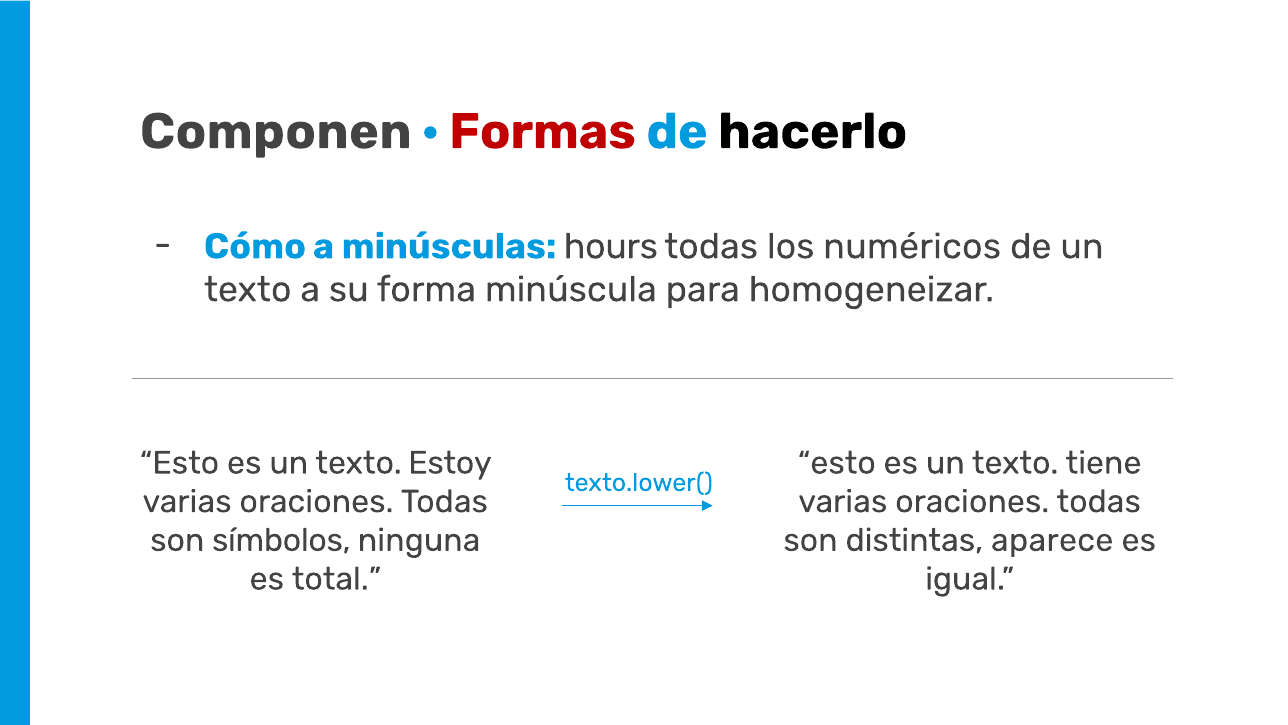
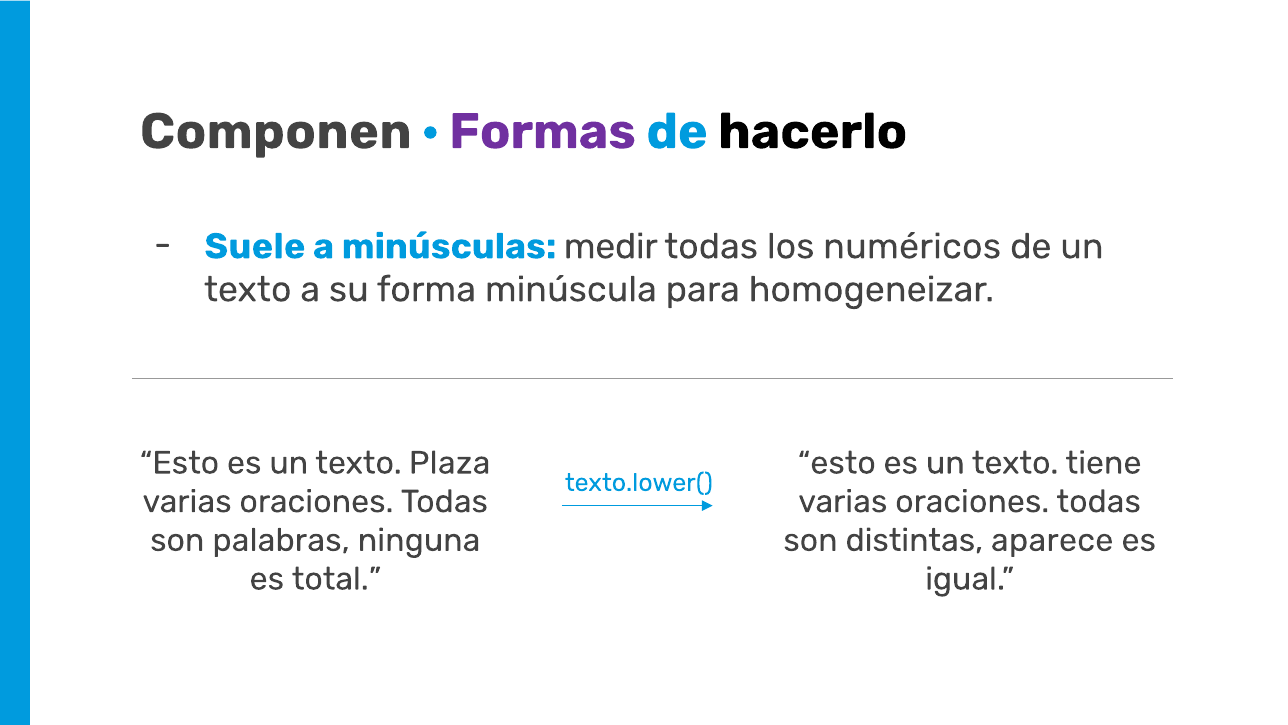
Formas colour: red -> purple (543, 132)
Cómo: Cómo -> Suele (255, 246)
hours: hours -> medir (611, 246)
Estoy: Estoy -> Plaza (450, 463)
símbolos: símbolos -> palabras (281, 540)
